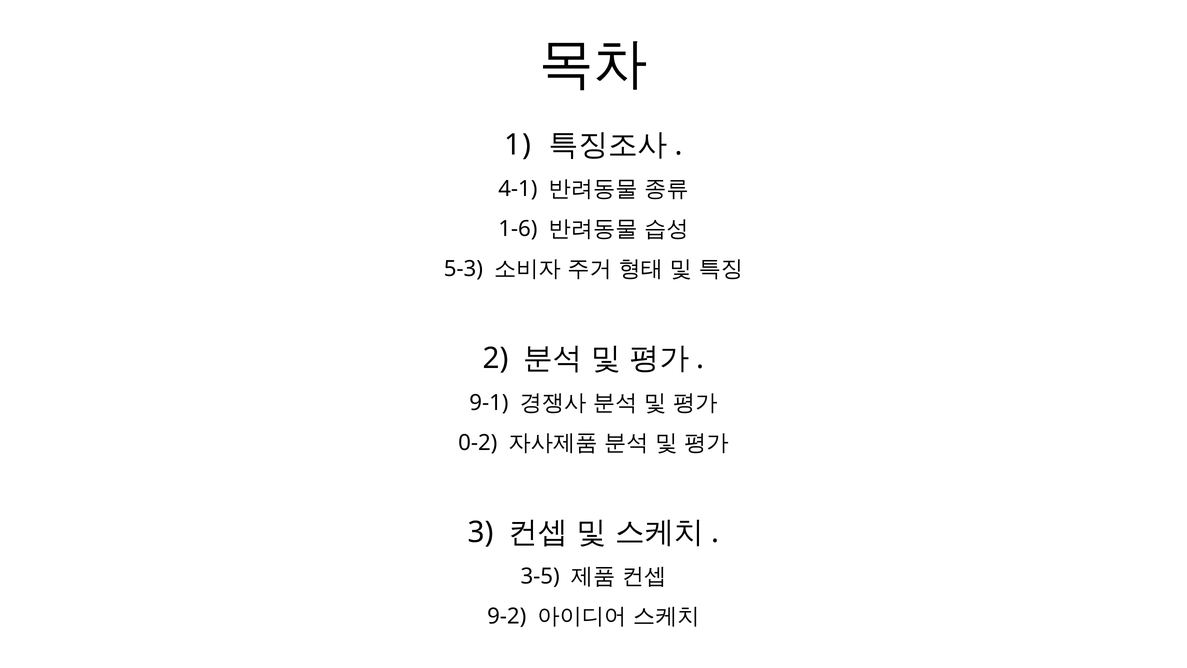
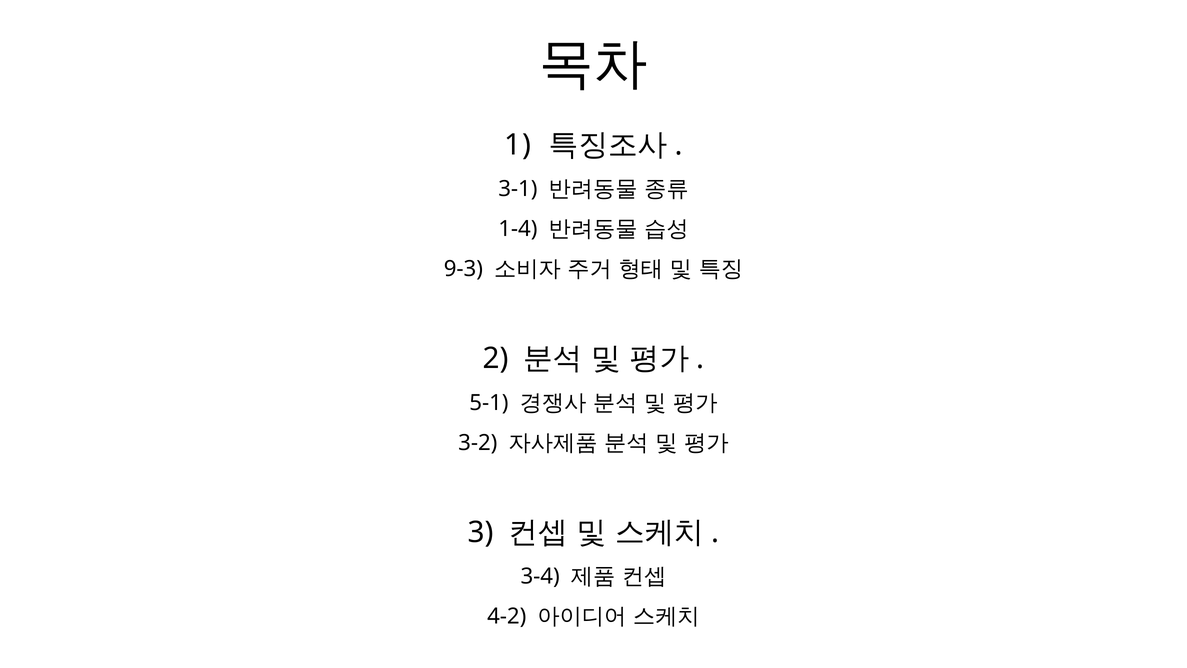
4-1: 4-1 -> 3-1 (518, 189)
1-6: 1-6 -> 1-4 (518, 229)
5-3: 5-3 -> 9-3 (463, 269)
9-1: 9-1 -> 5-1 (489, 402)
0-2: 0-2 -> 3-2 (478, 443)
3-5: 3-5 -> 3-4 (540, 576)
9-2: 9-2 -> 4-2 (507, 616)
